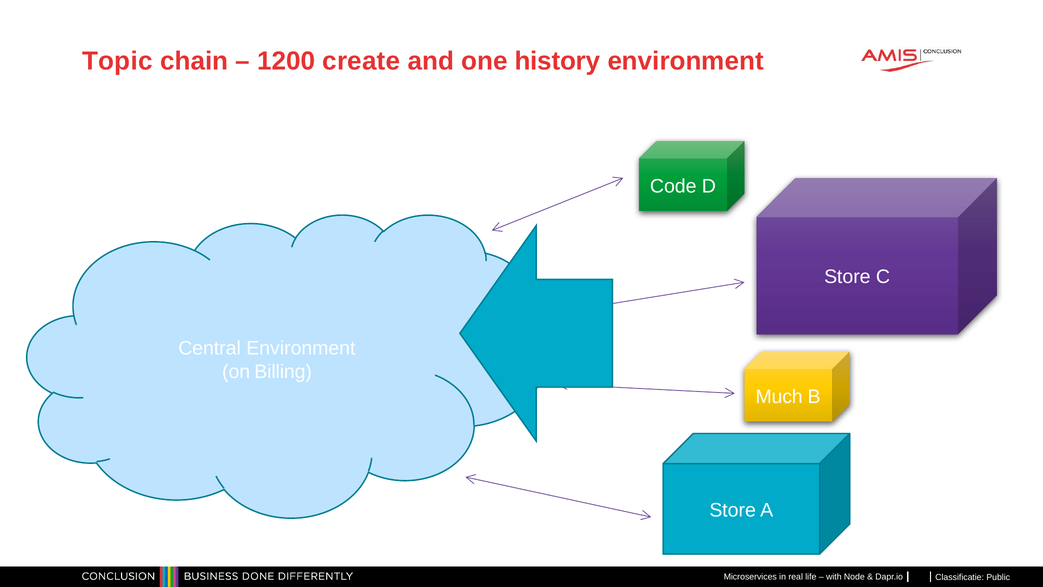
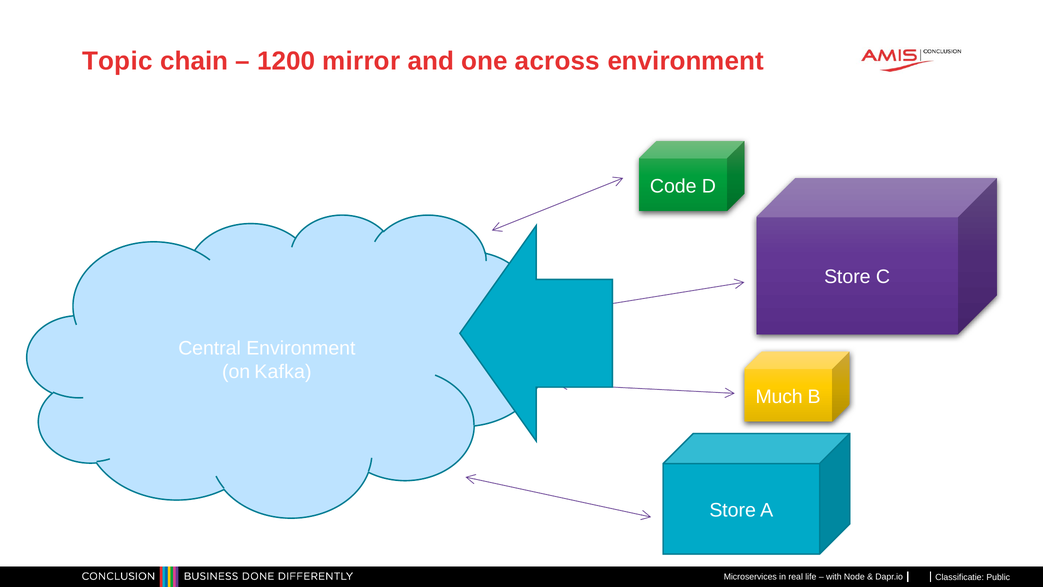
create: create -> mirror (361, 61)
history: history -> across (557, 61)
Billing: Billing -> Kafka (283, 371)
